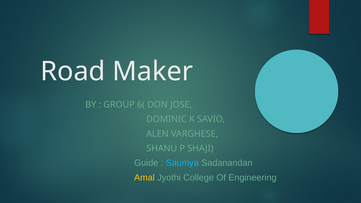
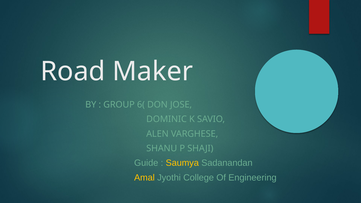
Saumya colour: light blue -> yellow (182, 163)
